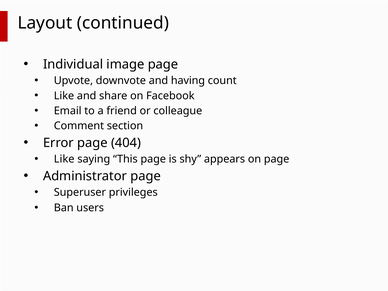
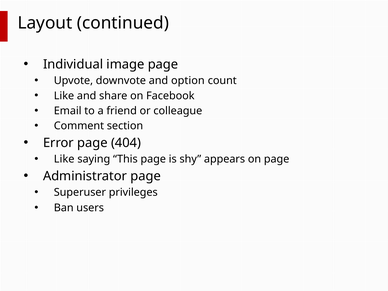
having: having -> option (188, 81)
